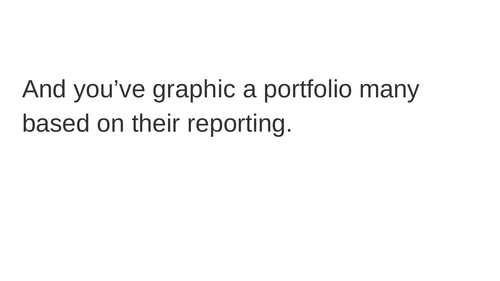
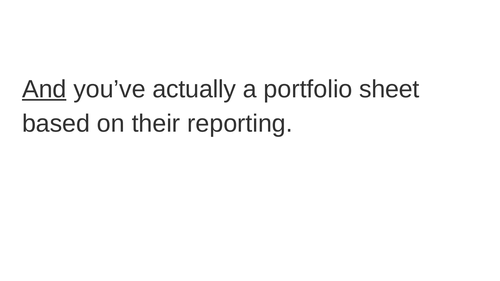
And underline: none -> present (44, 89)
graphic: graphic -> actually (194, 89)
many: many -> sheet (389, 89)
